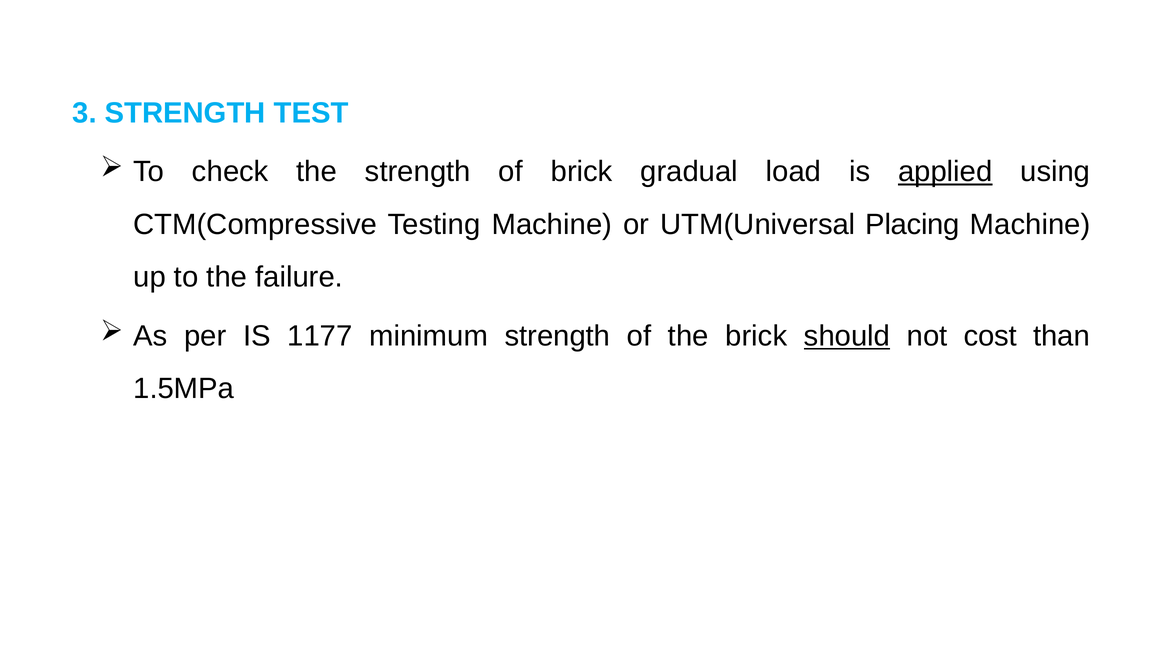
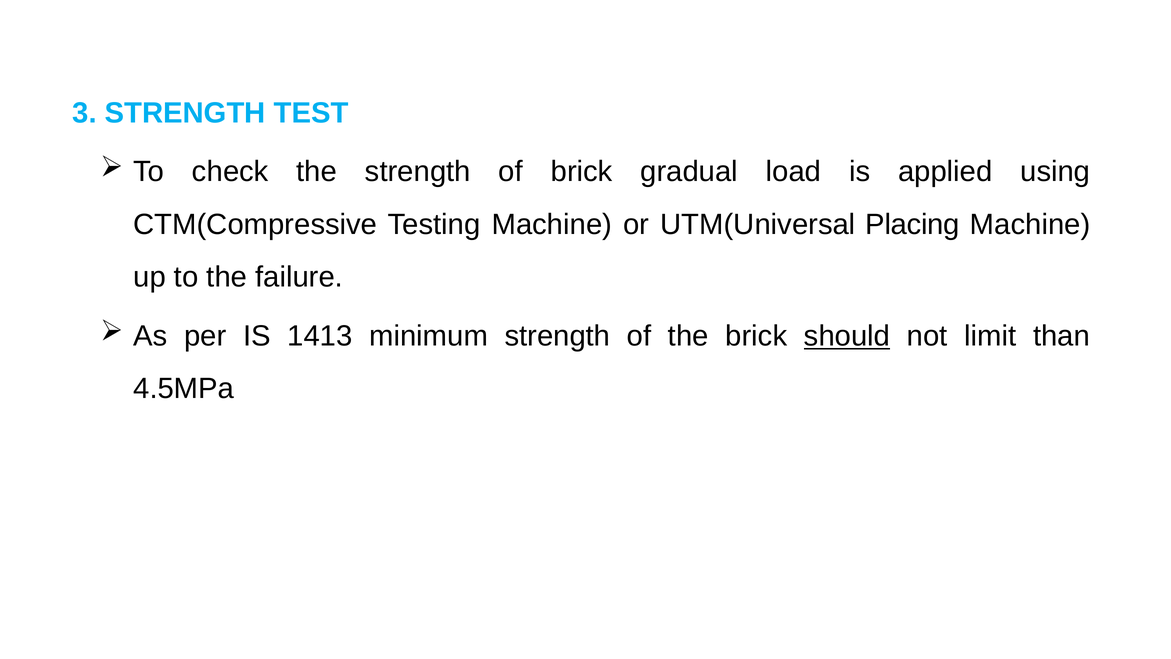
applied underline: present -> none (945, 172)
1177: 1177 -> 1413 (320, 336)
cost: cost -> limit (990, 336)
1.5MPa: 1.5MPa -> 4.5MPa (184, 389)
